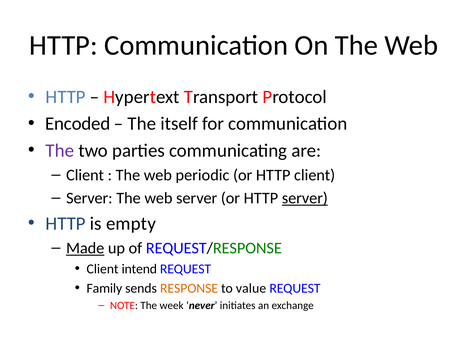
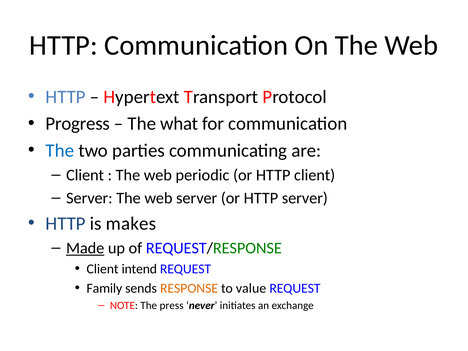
Encoded: Encoded -> Progress (78, 124)
itself: itself -> what (179, 124)
The colour: purple -> blue (60, 150)
server underline: present -> none (305, 198)
empty: empty -> makes (131, 224)
week: week -> press (172, 306)
